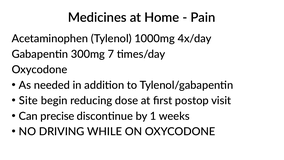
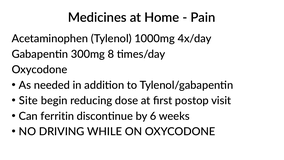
7: 7 -> 8 (111, 54)
precise: precise -> ferritin (57, 116)
1: 1 -> 6 (153, 116)
